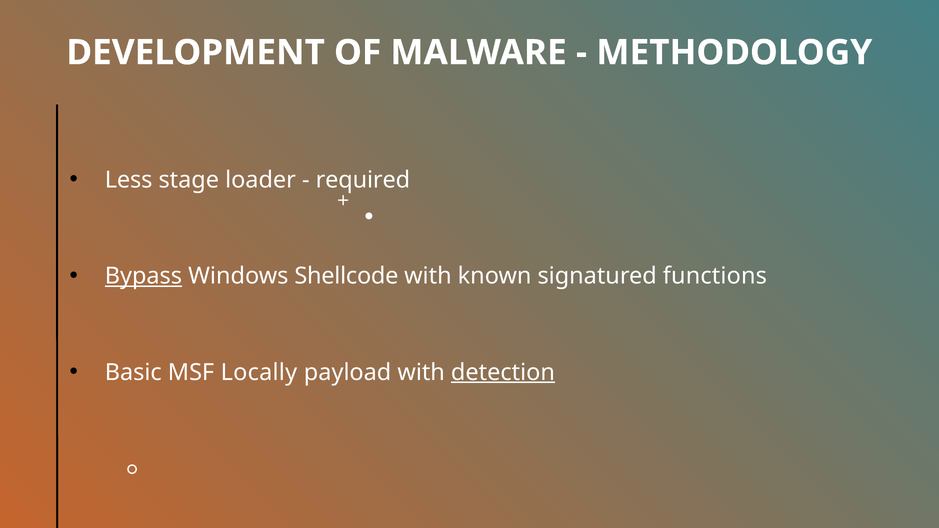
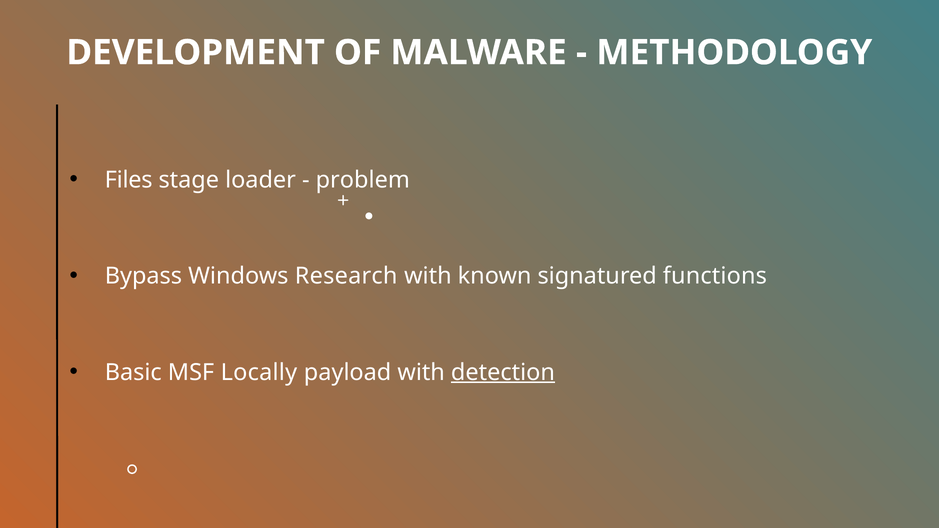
Less: Less -> Files (129, 180)
required: required -> problem (363, 180)
Bypass underline: present -> none (143, 276)
Shellcode: Shellcode -> Research (346, 276)
